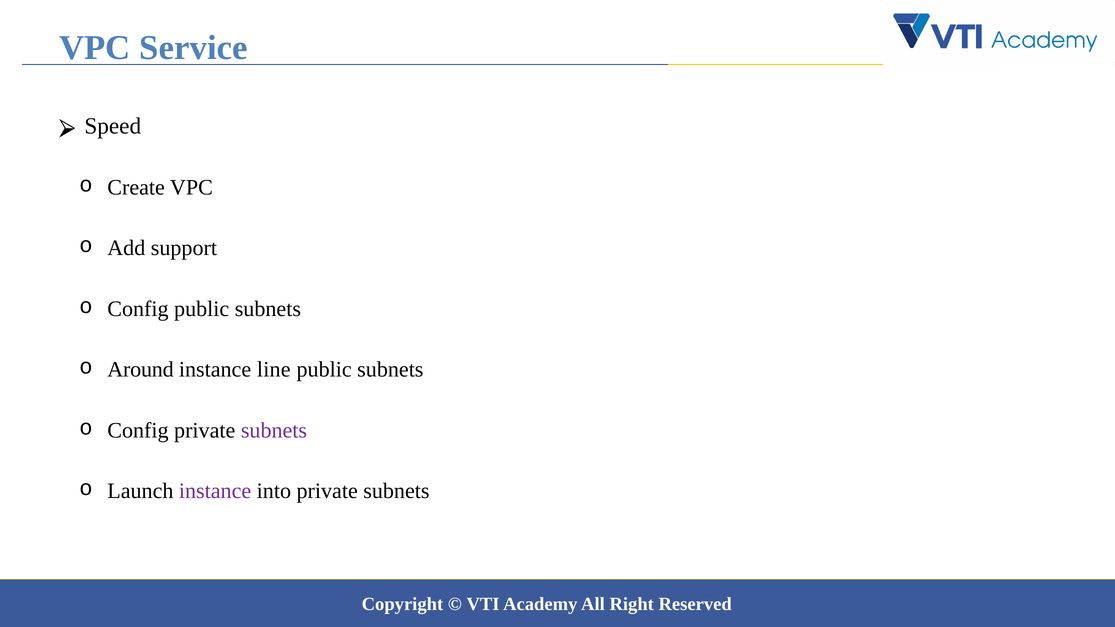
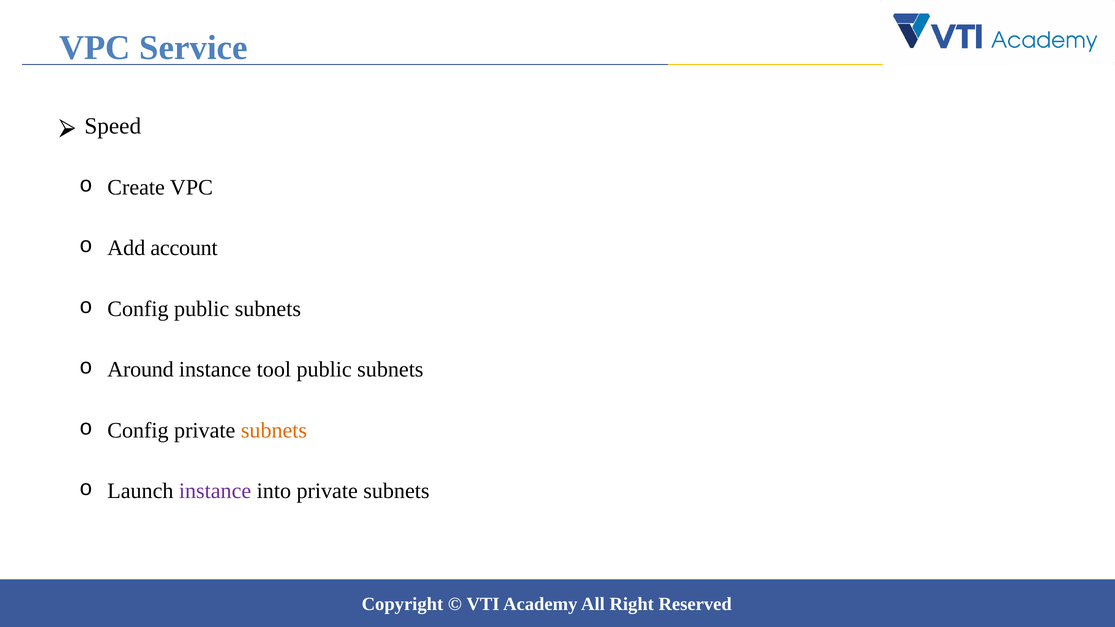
support: support -> account (184, 248)
line: line -> tool (274, 370)
subnets colour: purple -> orange (274, 430)
